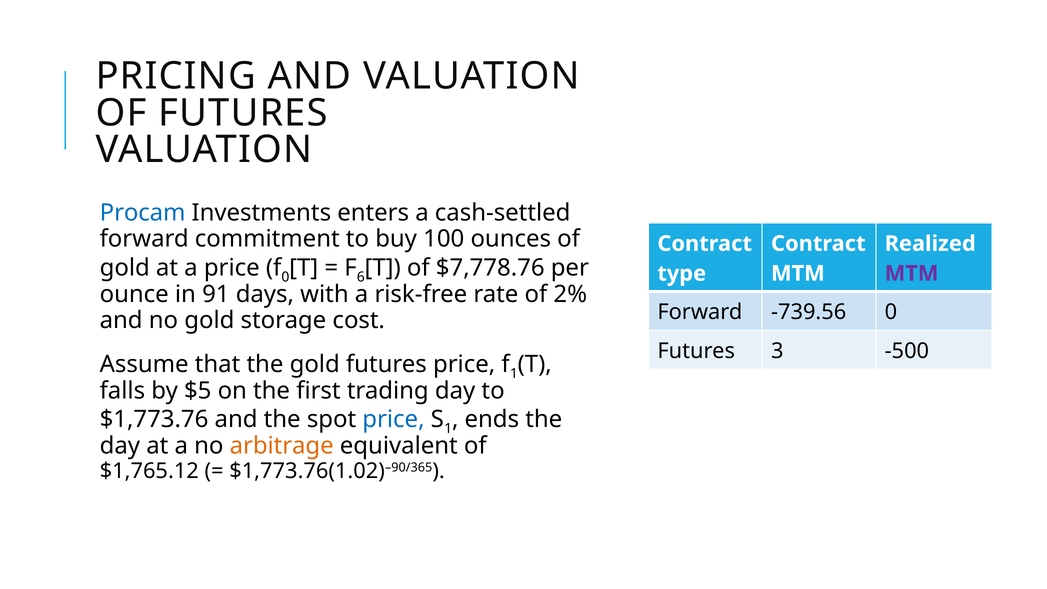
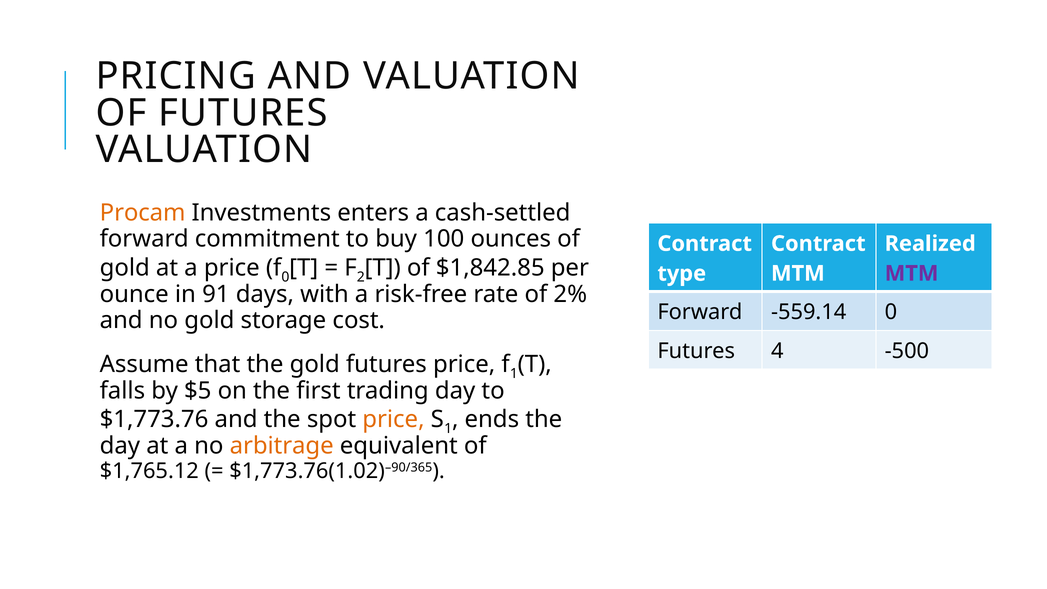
Procam colour: blue -> orange (143, 213)
6: 6 -> 2 (361, 277)
$7,778.76: $7,778.76 -> $1,842.85 (490, 268)
-739.56: -739.56 -> -559.14 (809, 312)
3: 3 -> 4 (777, 351)
price colour: blue -> orange (393, 419)
